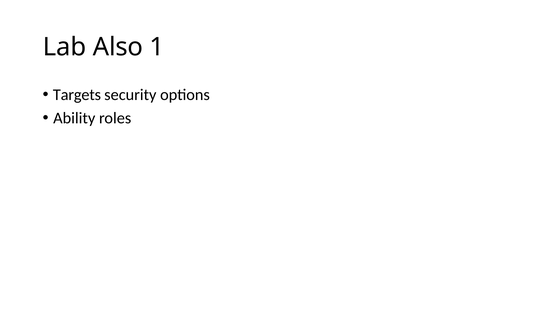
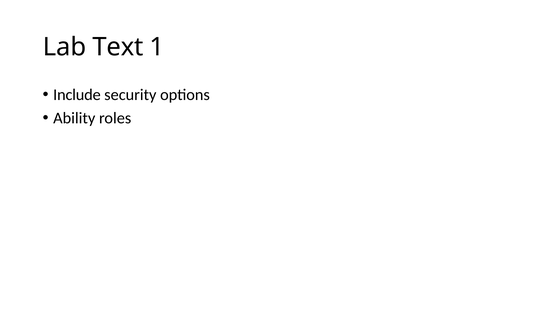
Also: Also -> Text (118, 47)
Targets: Targets -> Include (77, 95)
